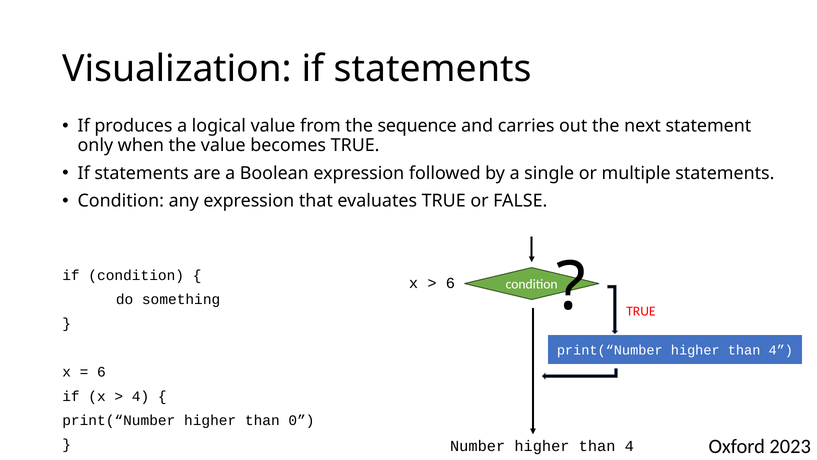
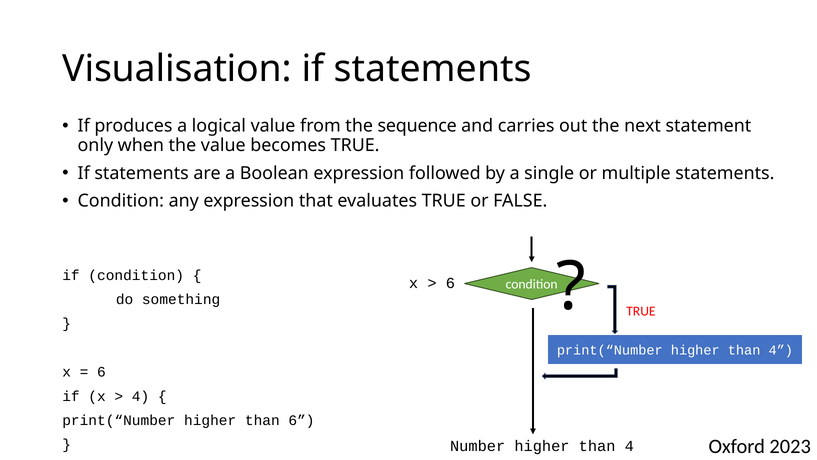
Visualization: Visualization -> Visualisation (177, 69)
than 0: 0 -> 6 (302, 420)
